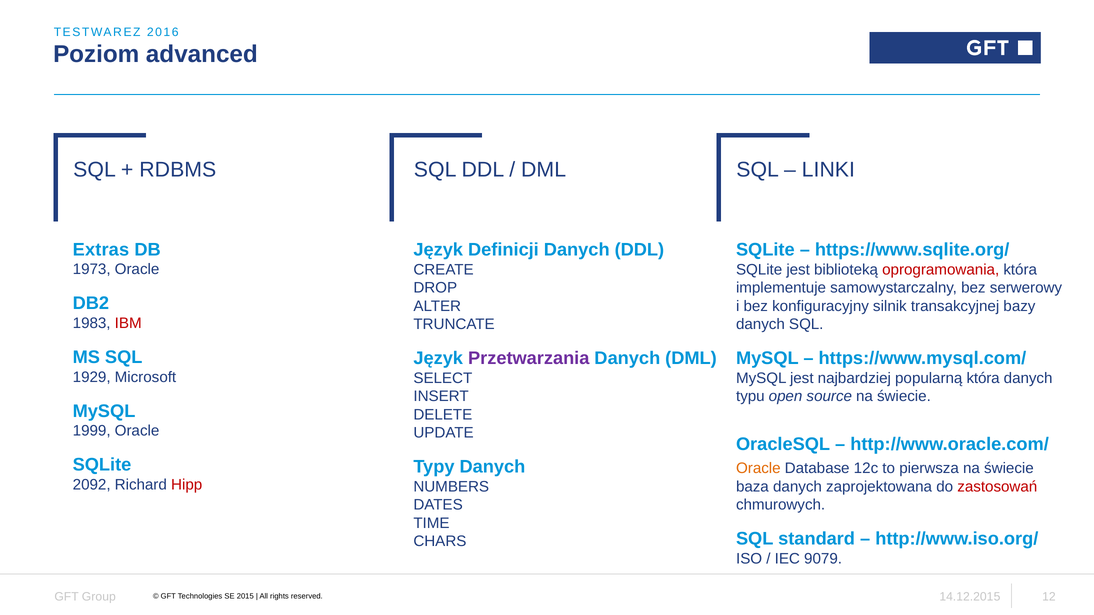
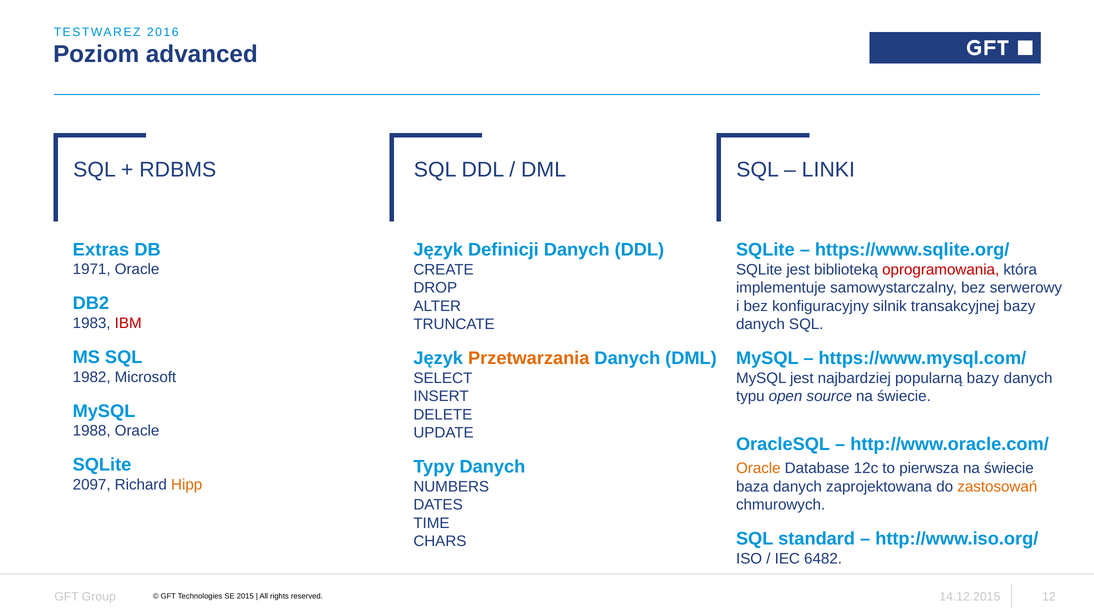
1973: 1973 -> 1971 (92, 270)
Przetwarzania colour: purple -> orange (529, 358)
1929: 1929 -> 1982 (92, 377)
popularną która: która -> bazy (983, 378)
1999: 1999 -> 1988 (92, 431)
2092: 2092 -> 2097 (92, 485)
Hipp colour: red -> orange (187, 485)
zastosowań colour: red -> orange (997, 487)
9079: 9079 -> 6482 (823, 559)
